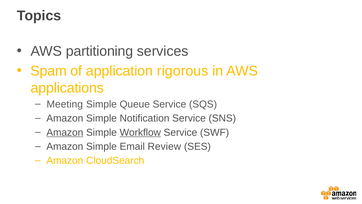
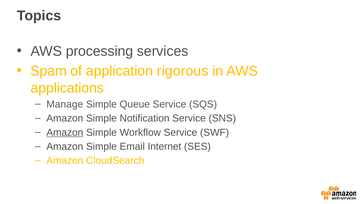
partitioning: partitioning -> processing (100, 51)
Meeting: Meeting -> Manage (65, 104)
Workflow underline: present -> none (140, 132)
Review: Review -> Internet (164, 146)
